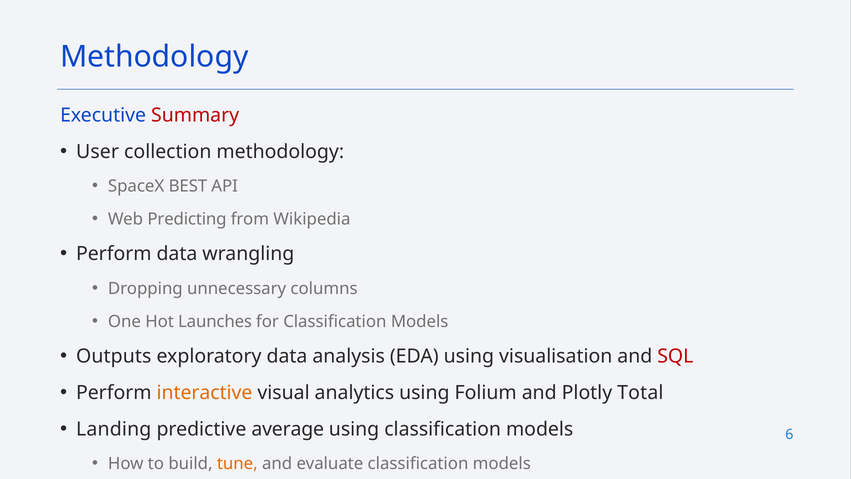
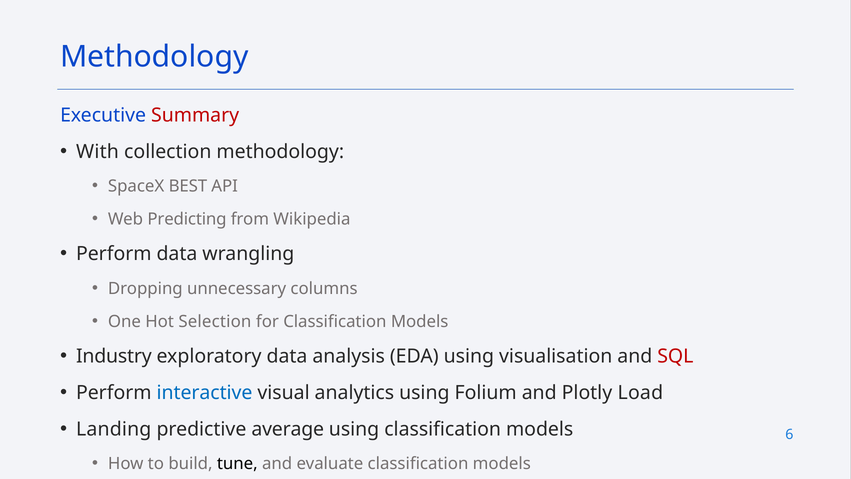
User: User -> With (97, 152)
Launches: Launches -> Selection (215, 321)
Outputs: Outputs -> Industry (114, 356)
interactive colour: orange -> blue (205, 393)
Total: Total -> Load (640, 393)
tune colour: orange -> black (237, 463)
